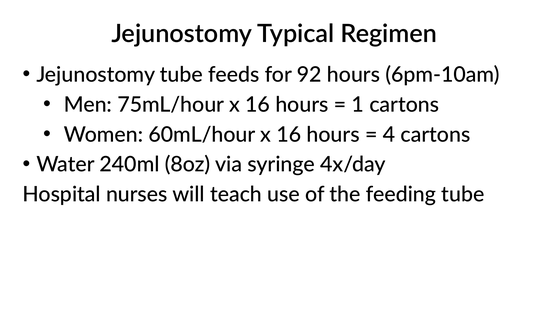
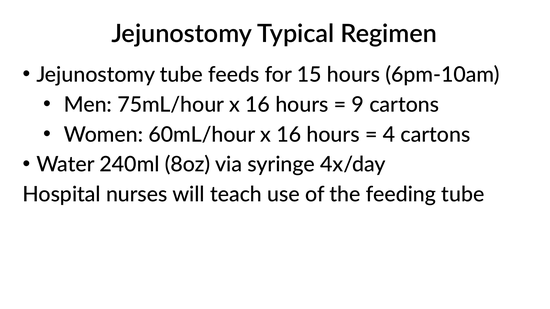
92: 92 -> 15 (309, 75)
1: 1 -> 9 (358, 105)
